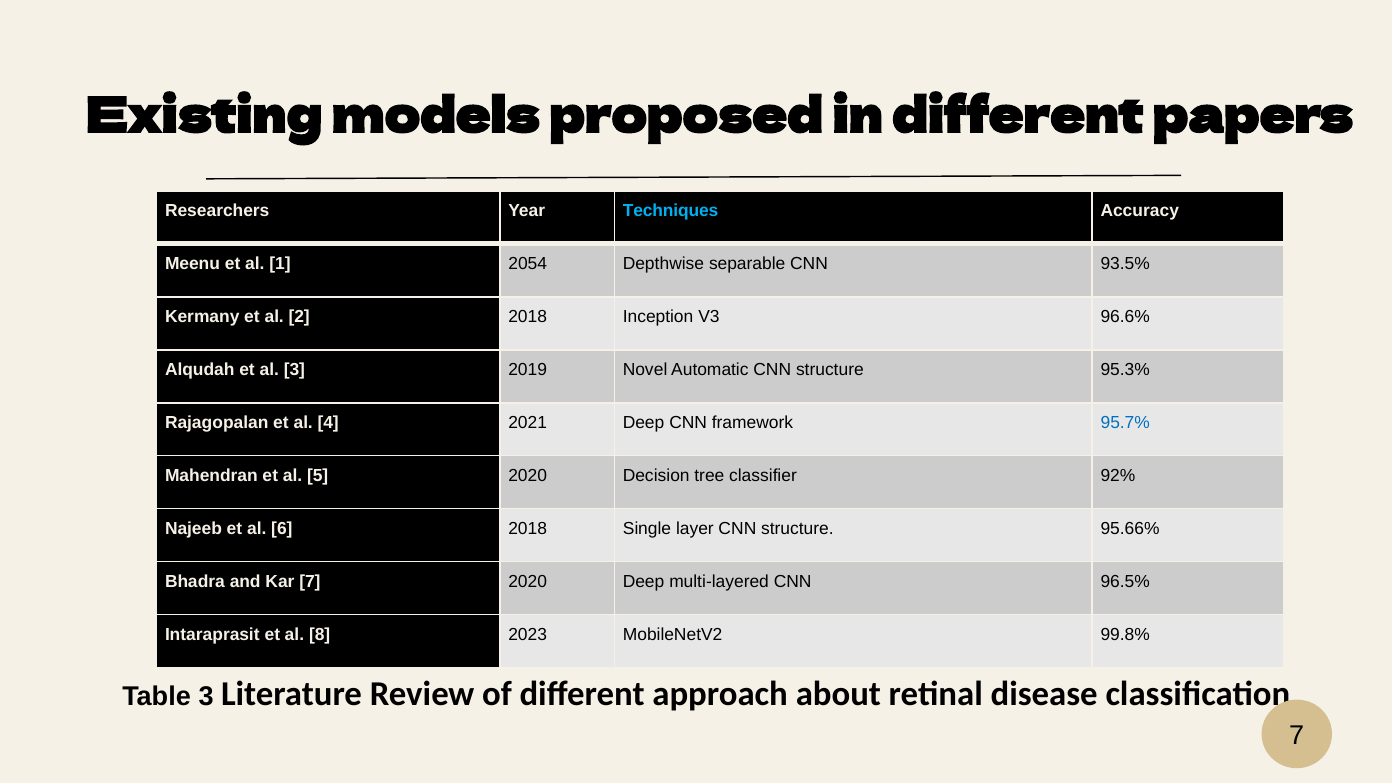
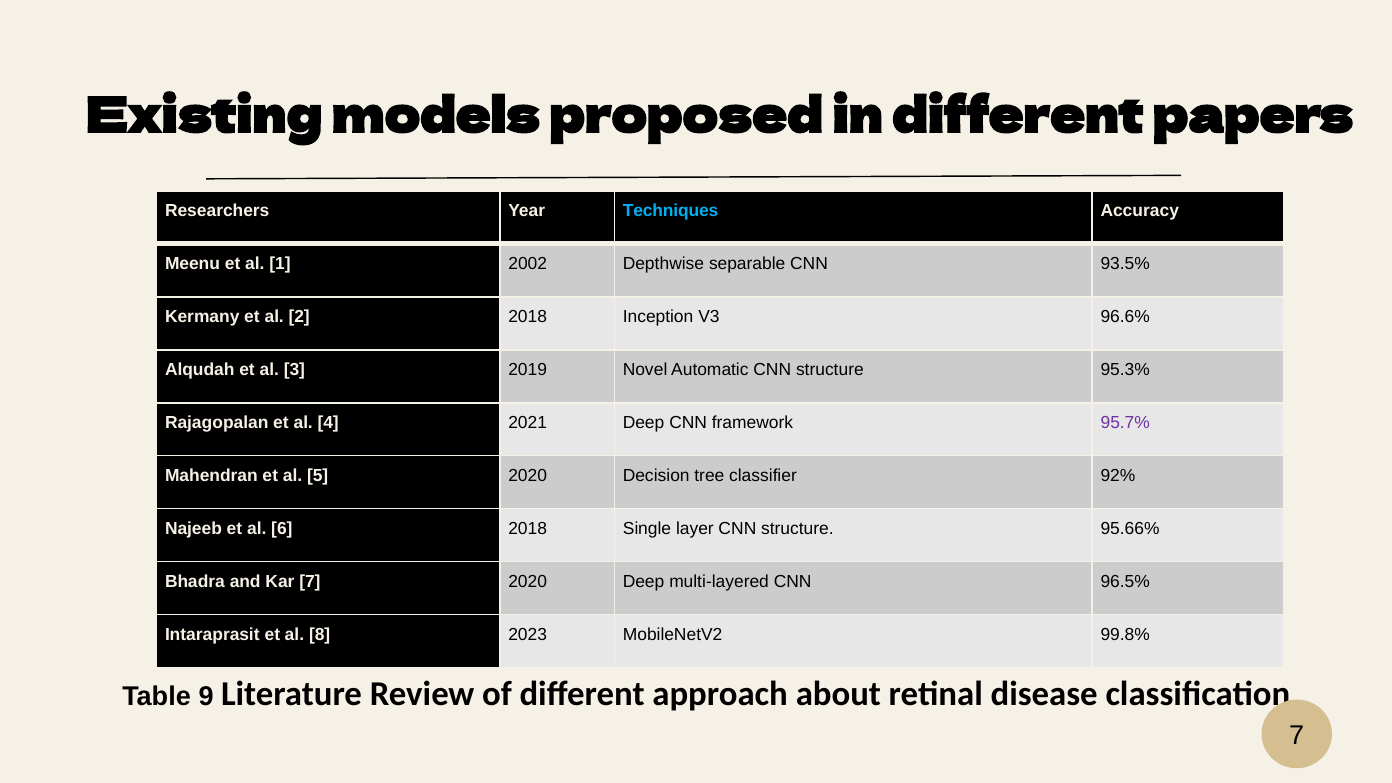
2054: 2054 -> 2002 (528, 264)
95.7% colour: blue -> purple (1125, 423)
Table 3: 3 -> 9 (206, 696)
